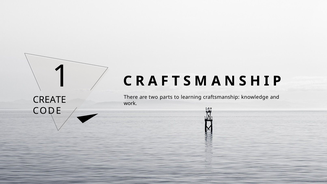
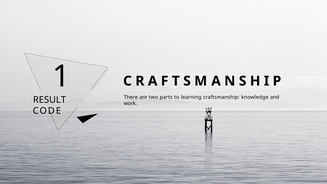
CREATE: CREATE -> RESULT (50, 100)
